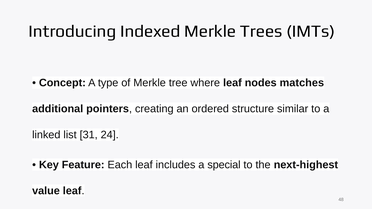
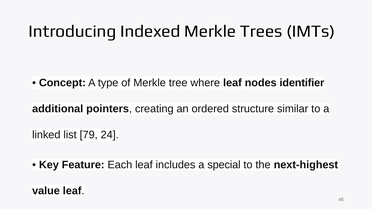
matches: matches -> identifier (302, 83)
31: 31 -> 79 (89, 135)
